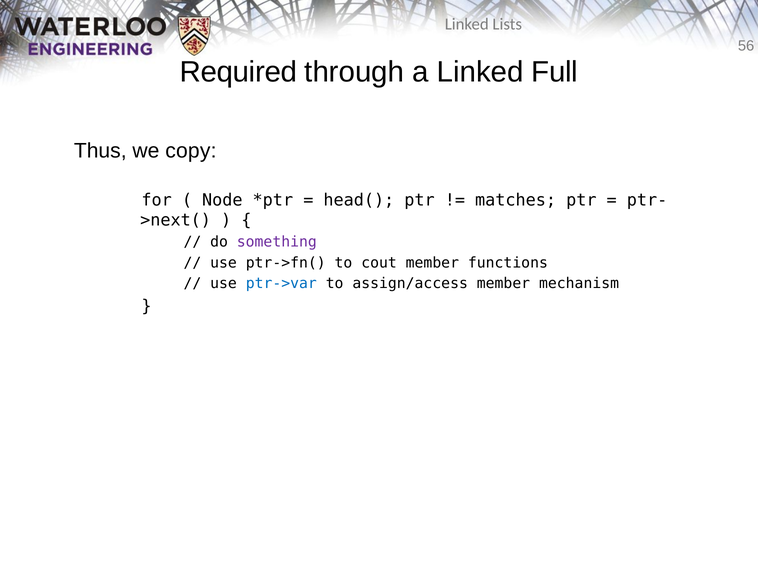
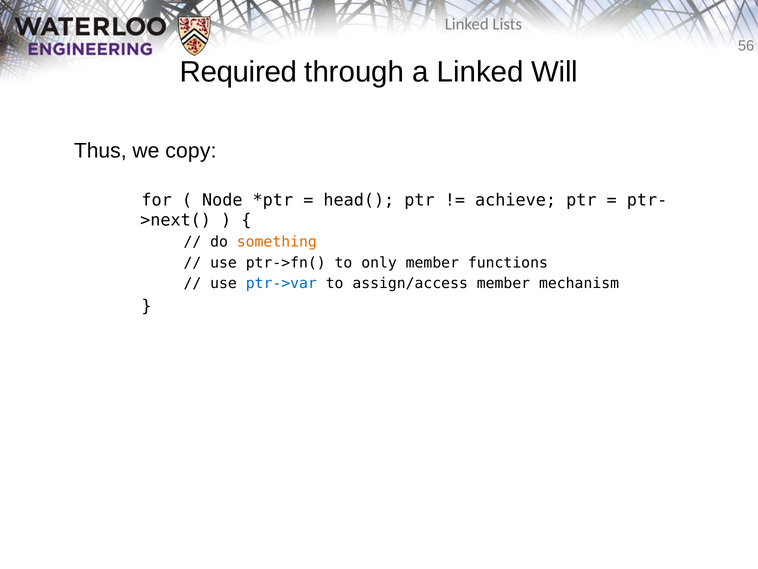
Full: Full -> Will (555, 72)
matches: matches -> achieve (516, 200)
something colour: purple -> orange (277, 242)
cout: cout -> only (379, 263)
